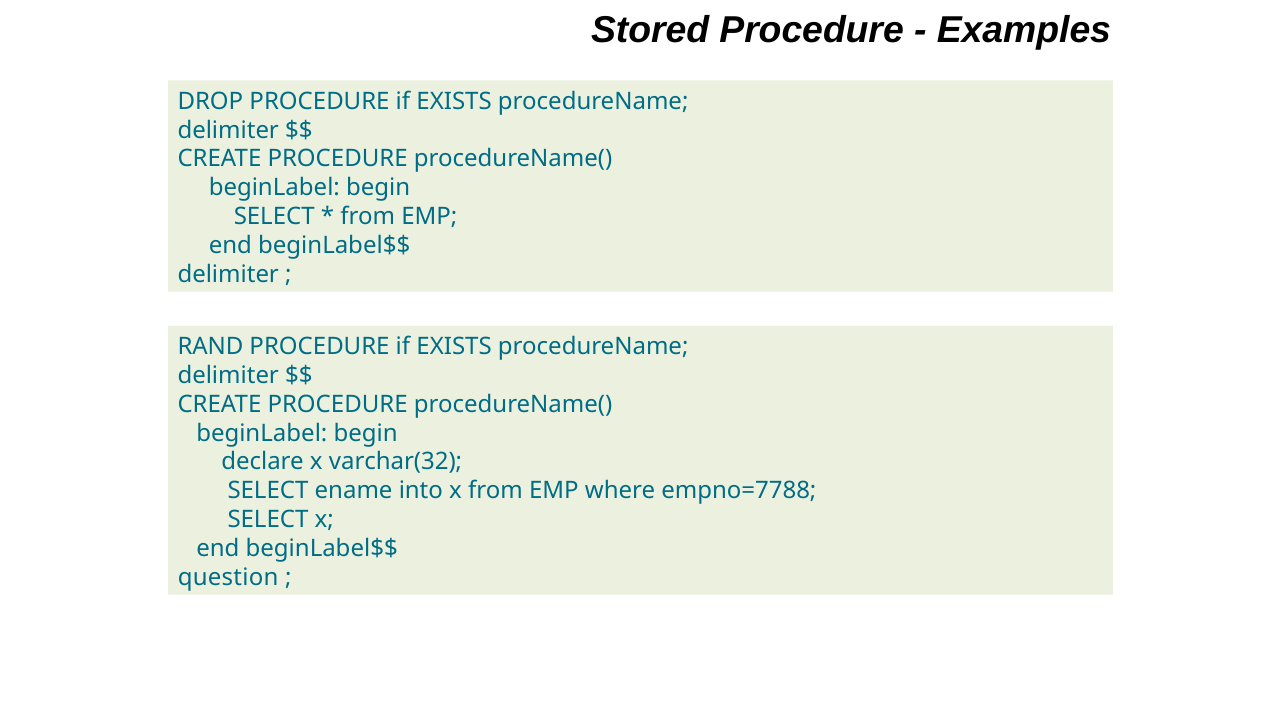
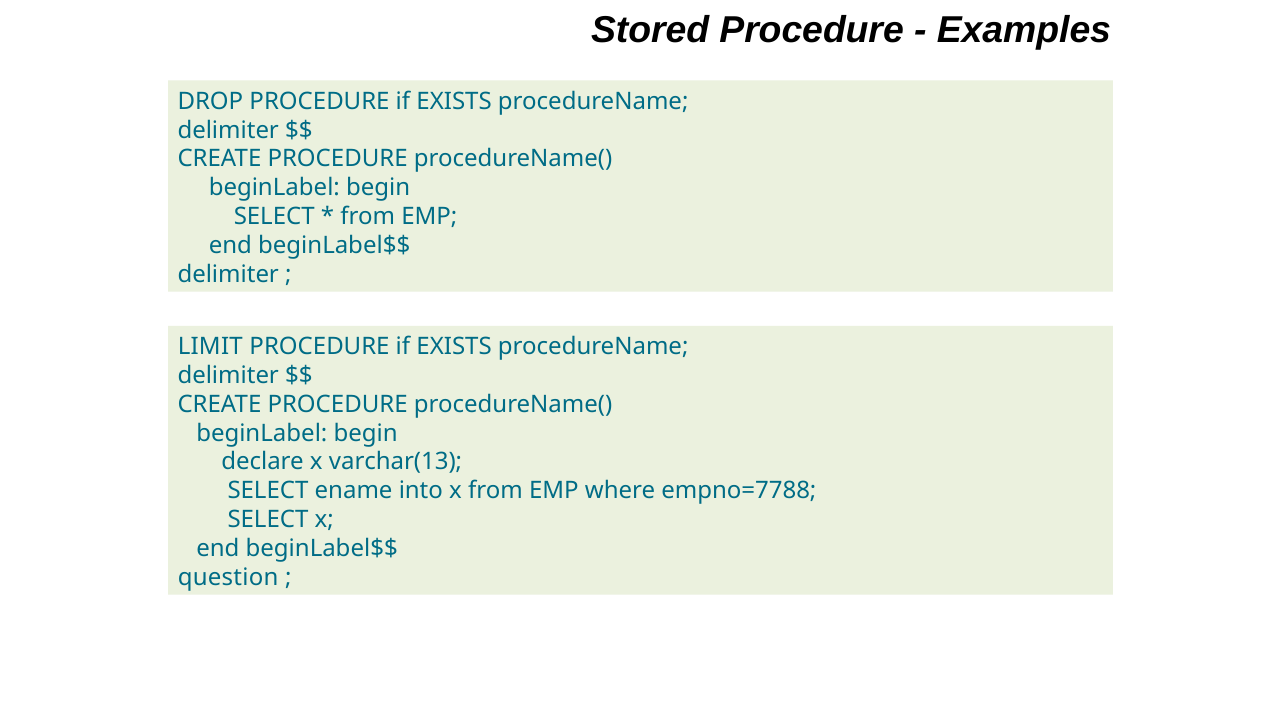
RAND: RAND -> LIMIT (210, 346)
varchar(32: varchar(32 -> varchar(13 (396, 462)
